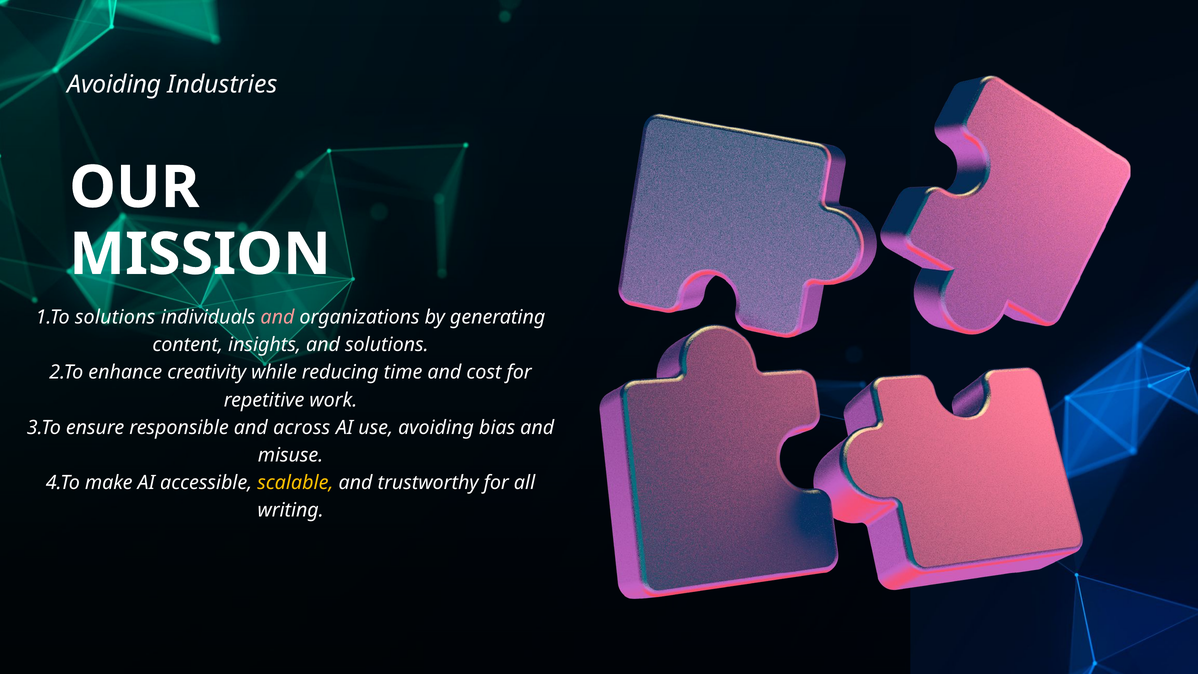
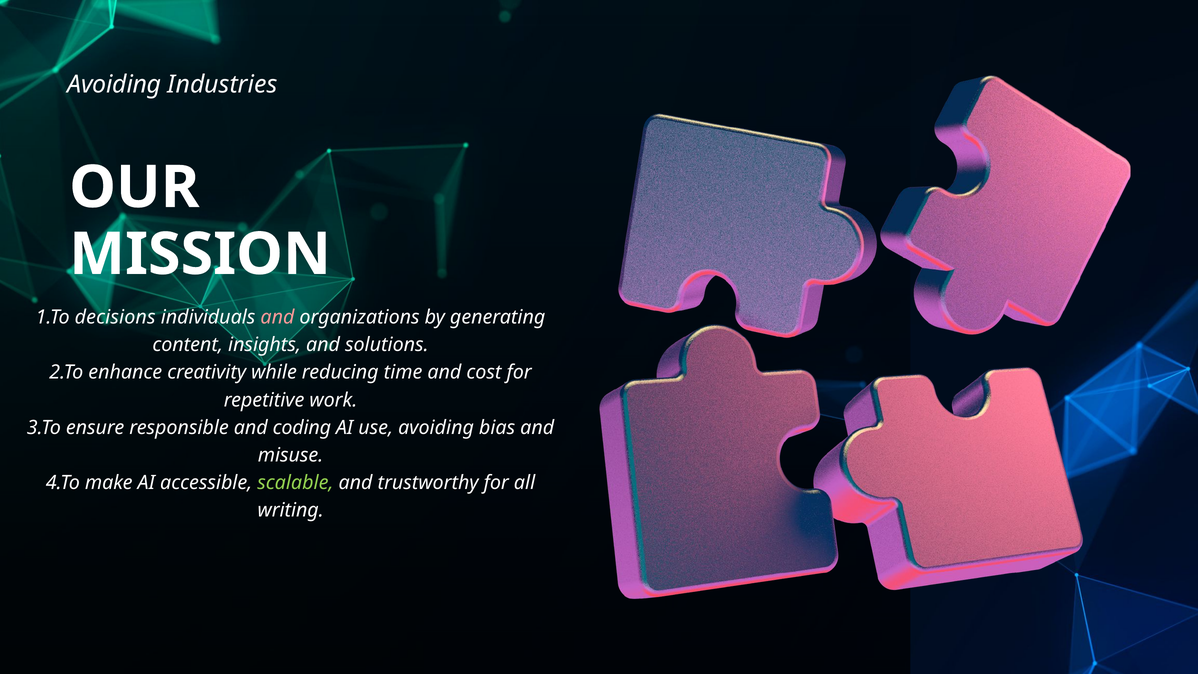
1.To solutions: solutions -> decisions (115, 317)
across: across -> coding (302, 428)
scalable colour: yellow -> light green (295, 483)
